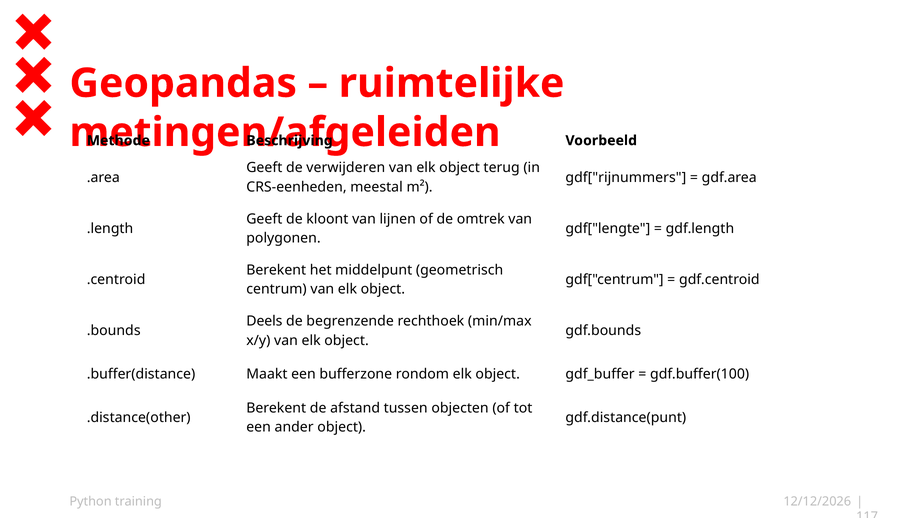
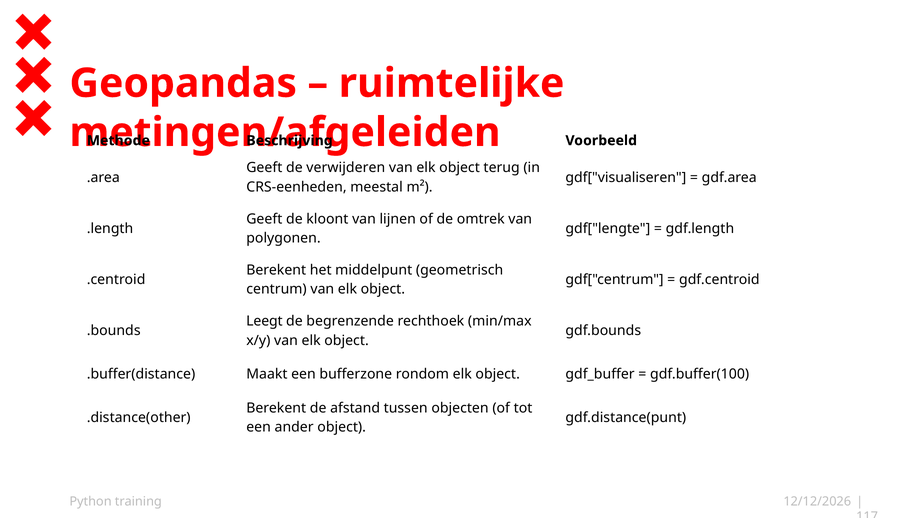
gdf["rijnummers: gdf["rijnummers -> gdf["visualiseren (626, 177)
Deels: Deels -> Leegt (264, 321)
